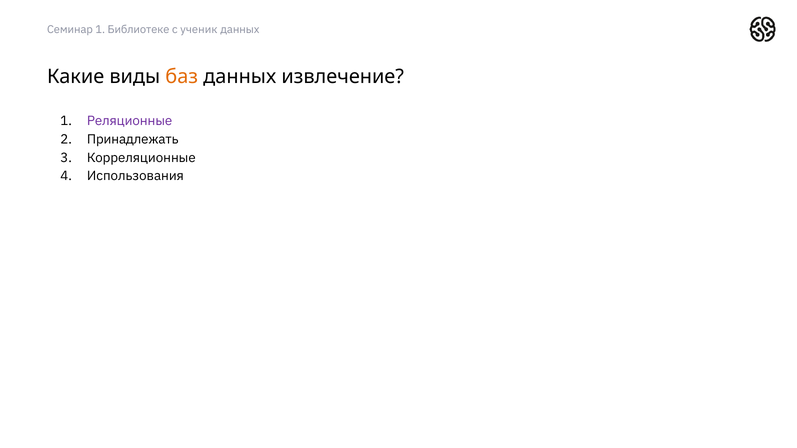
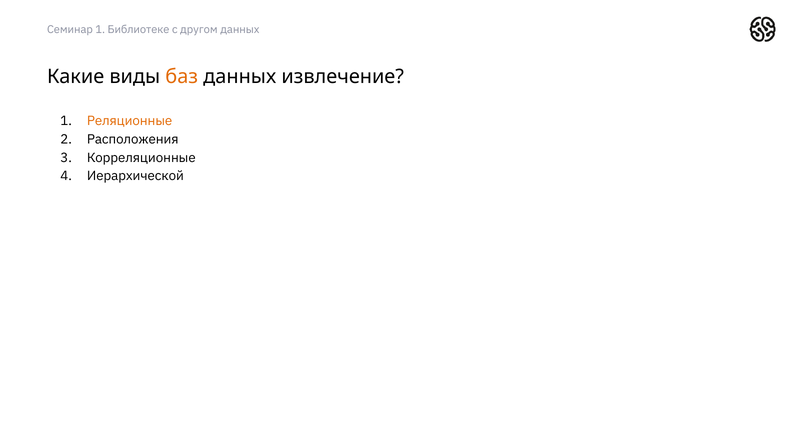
ученик: ученик -> другом (199, 30)
Реляционные colour: purple -> orange (130, 121)
Принадлежать: Принадлежать -> Расположения (133, 139)
Использования: Использования -> Иерархической (135, 176)
